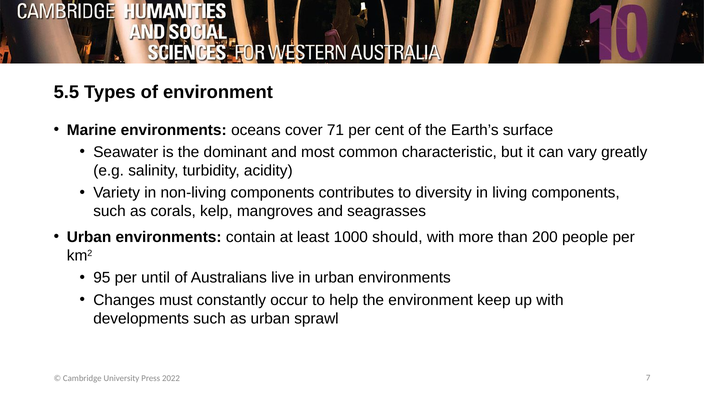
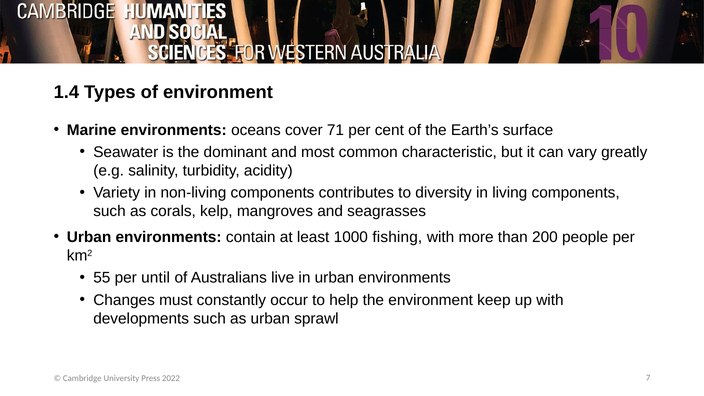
5.5: 5.5 -> 1.4 (66, 92)
should: should -> fishing (397, 237)
95: 95 -> 55 (102, 278)
